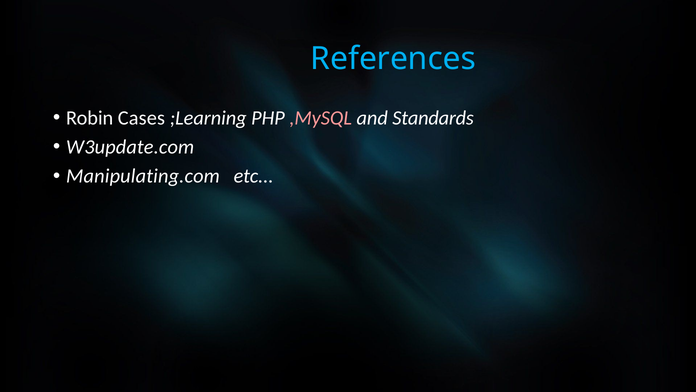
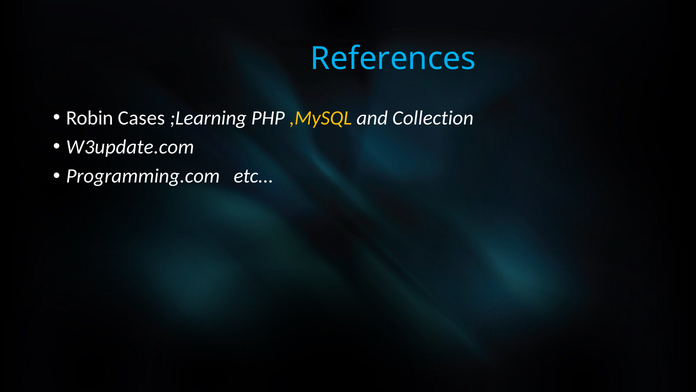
,MySQL colour: pink -> yellow (321, 118)
Standards: Standards -> Collection (433, 118)
Manipulating.com: Manipulating.com -> Programming.com (143, 176)
